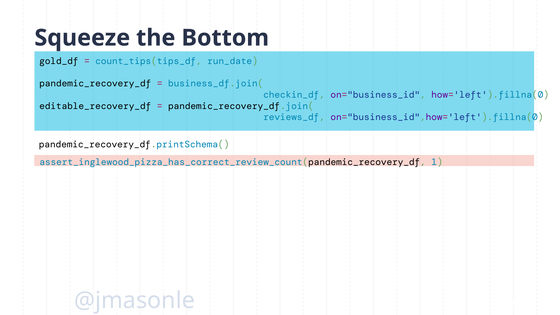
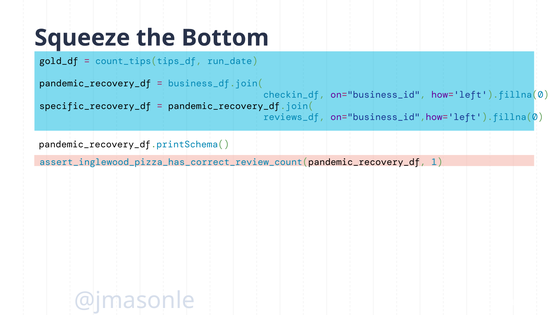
editable_recovery_df: editable_recovery_df -> specific_recovery_df (95, 106)
